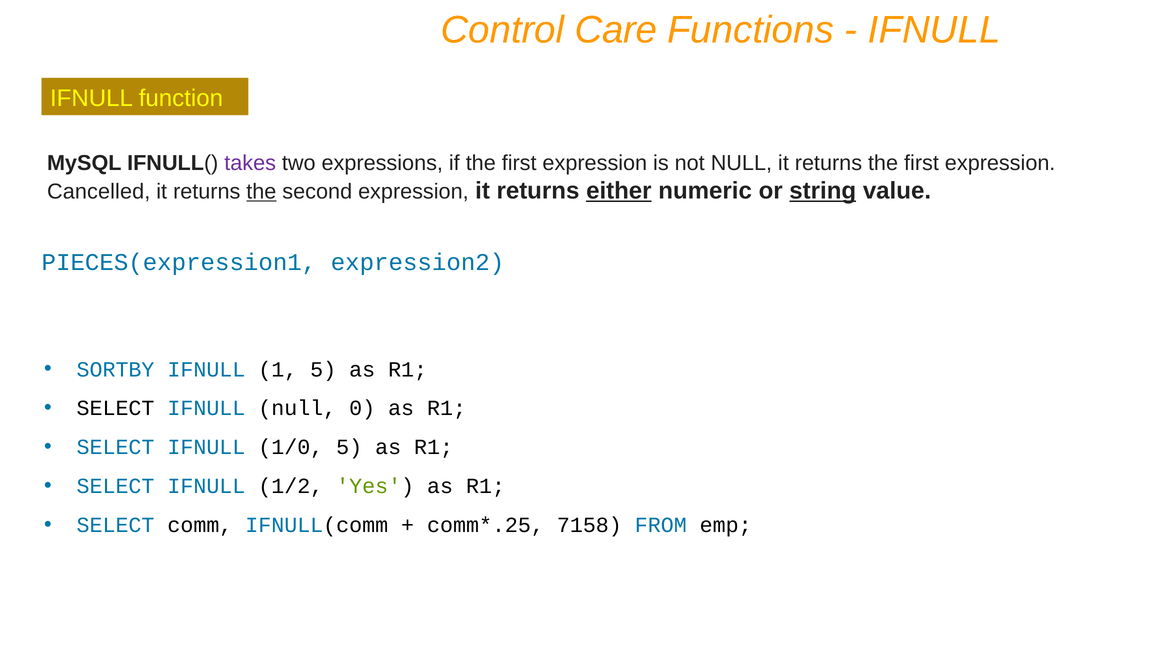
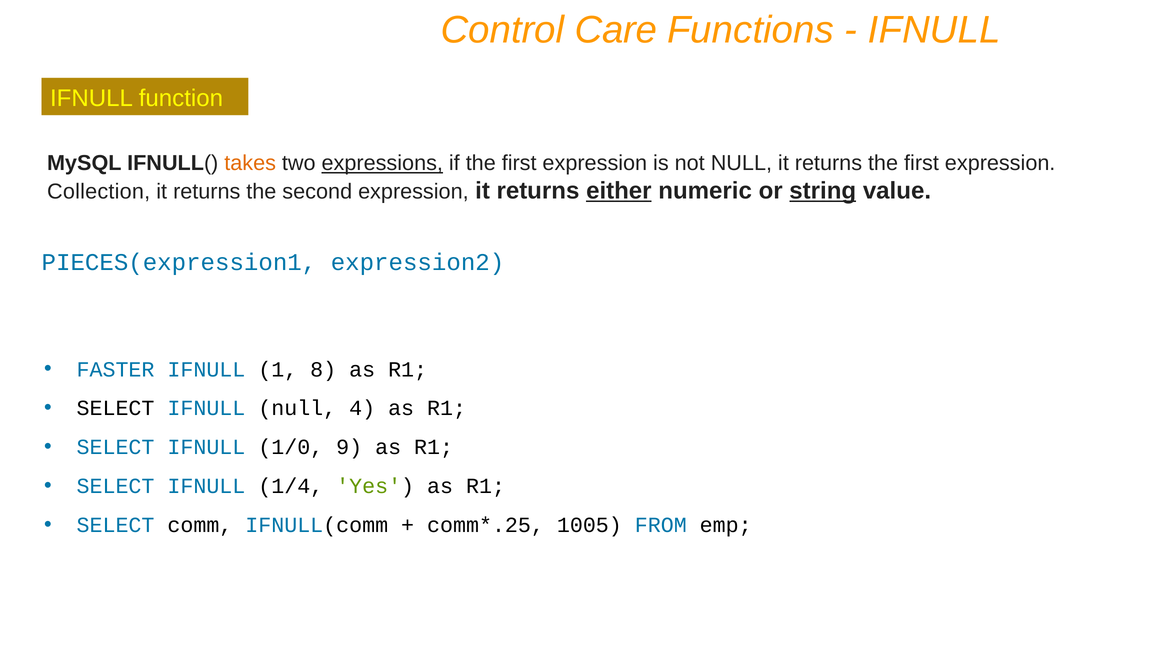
takes colour: purple -> orange (250, 163)
expressions underline: none -> present (382, 163)
Cancelled: Cancelled -> Collection (99, 192)
the underline: present -> none (261, 192)
SORTBY: SORTBY -> FASTER (116, 369)
1 5: 5 -> 8 (323, 369)
0: 0 -> 4 (362, 408)
1/0 5: 5 -> 9 (349, 447)
1/2: 1/2 -> 1/4 (291, 486)
7158: 7158 -> 1005 (589, 525)
